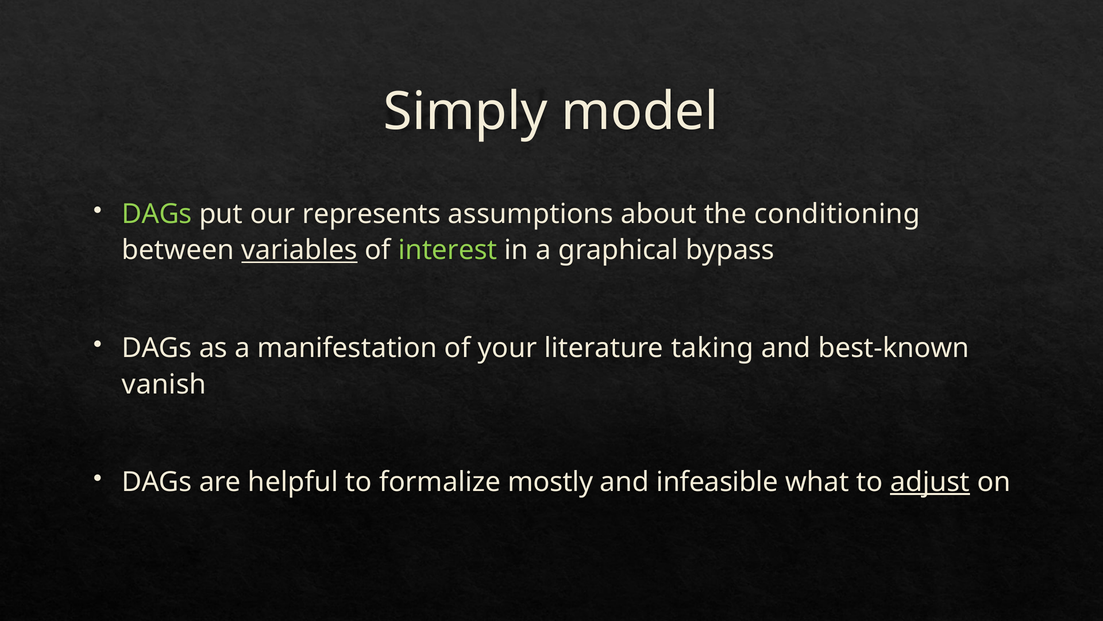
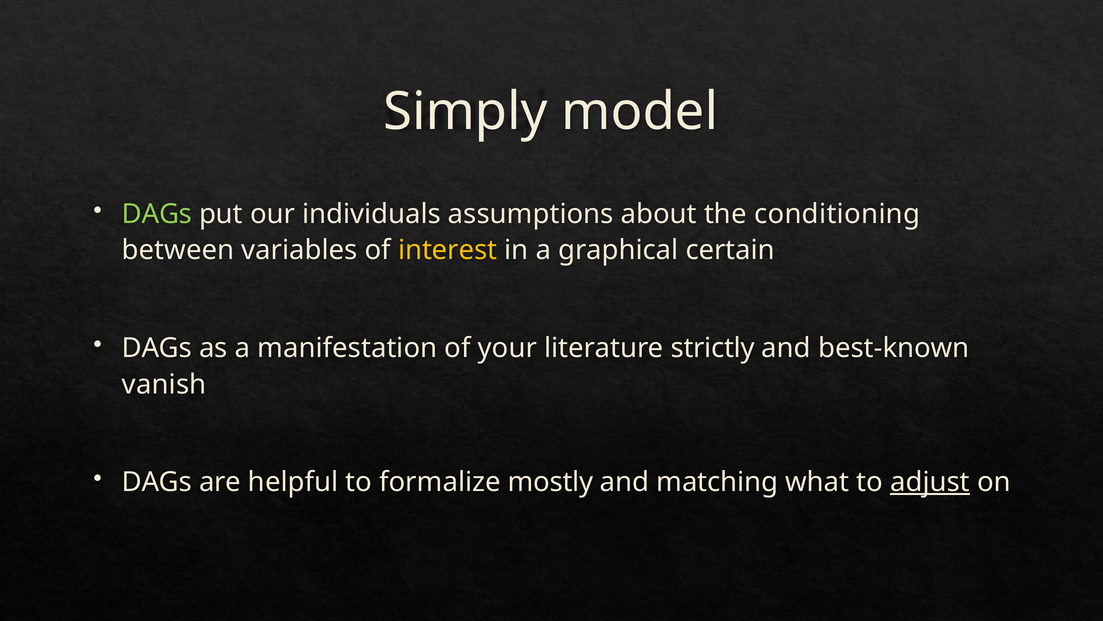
represents: represents -> individuals (372, 214)
variables underline: present -> none (299, 250)
interest colour: light green -> yellow (448, 250)
bypass: bypass -> certain (730, 250)
taking: taking -> strictly (713, 348)
infeasible: infeasible -> matching (717, 482)
